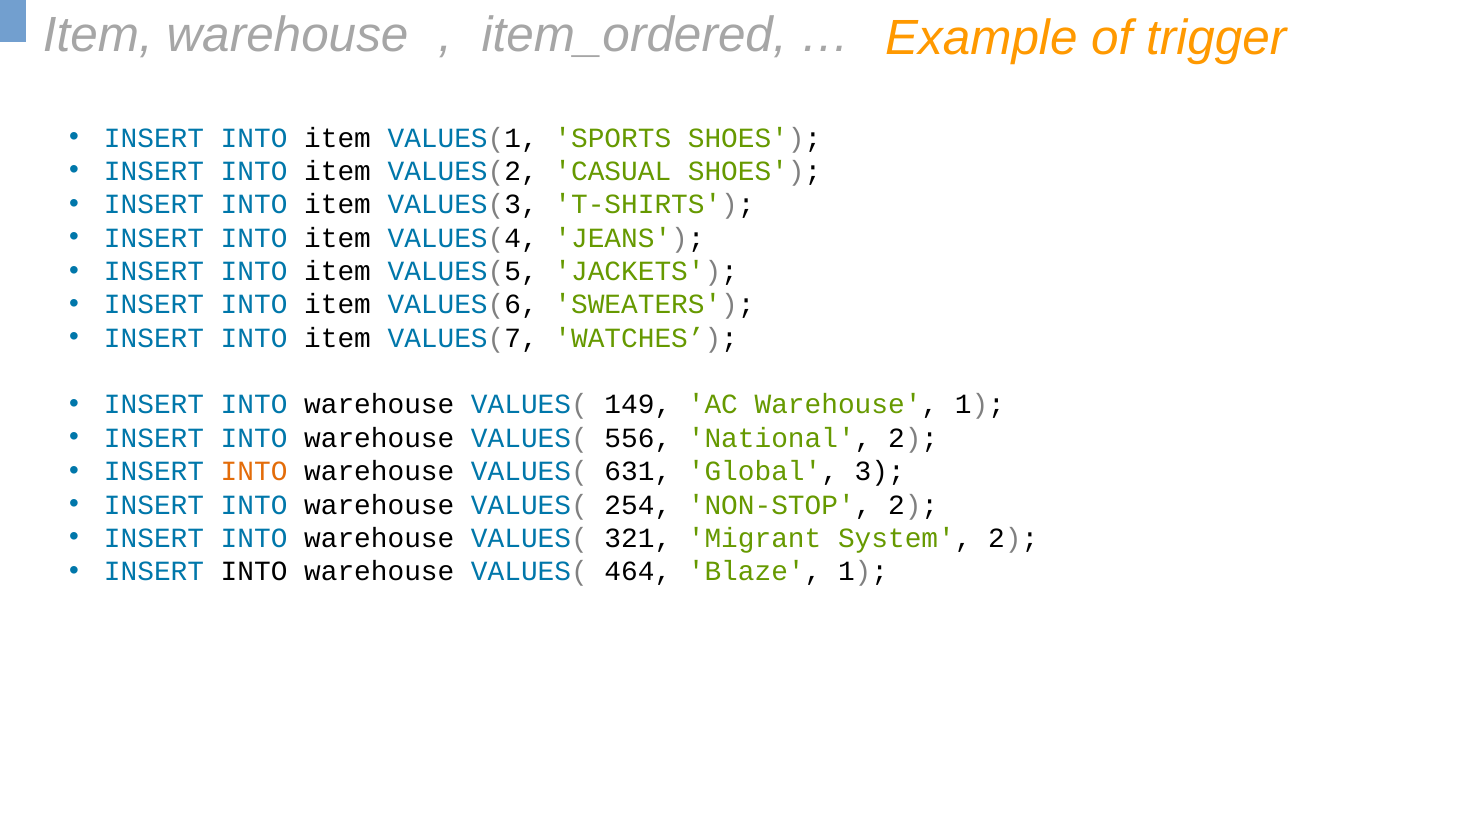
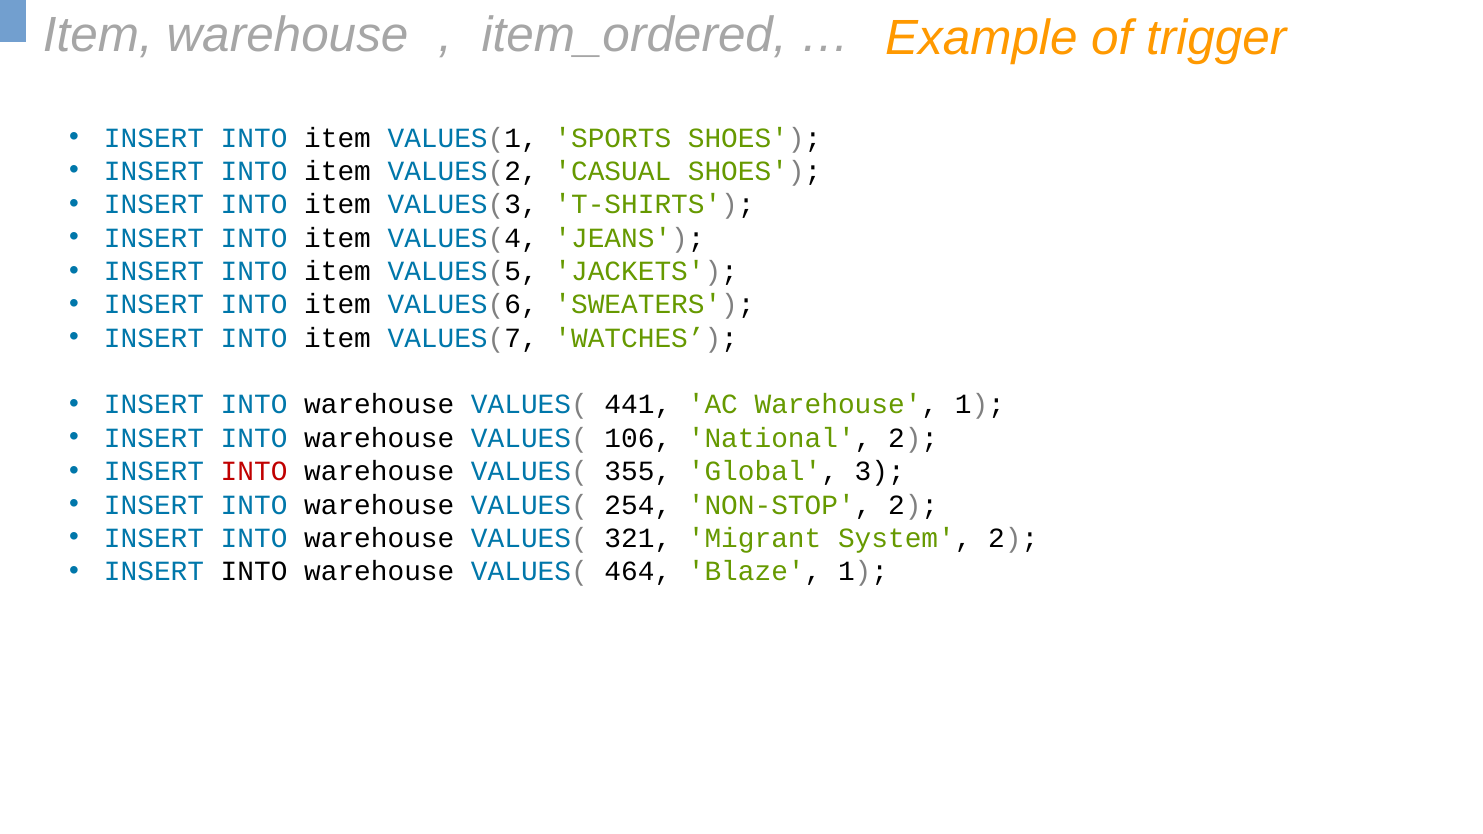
149: 149 -> 441 (638, 405)
556: 556 -> 106 (638, 438)
INTO colour: orange -> red (254, 472)
631: 631 -> 355 (638, 472)
